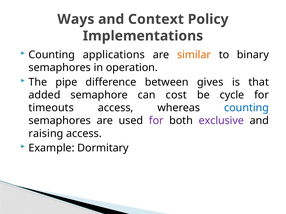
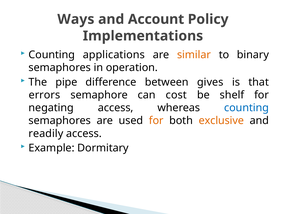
Context: Context -> Account (156, 19)
added: added -> errors (44, 95)
cycle: cycle -> shelf (232, 95)
timeouts: timeouts -> negating (51, 108)
for colour: purple -> orange (156, 121)
exclusive colour: purple -> orange (221, 121)
raising: raising -> readily (46, 134)
